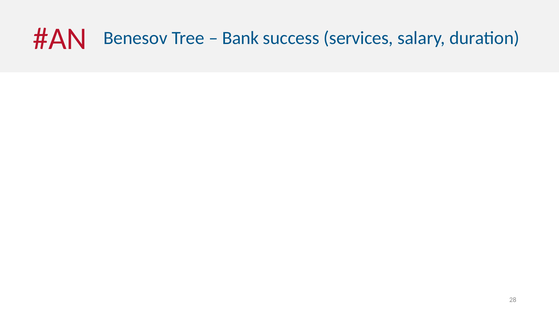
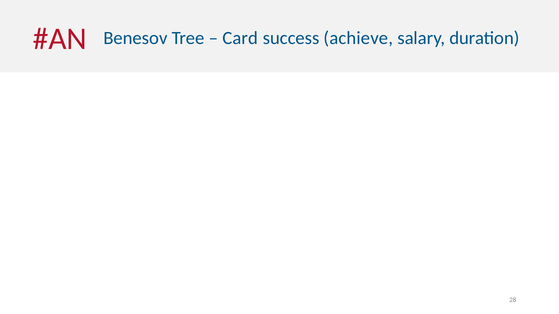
Bank: Bank -> Card (240, 38)
services: services -> achieve (358, 38)
